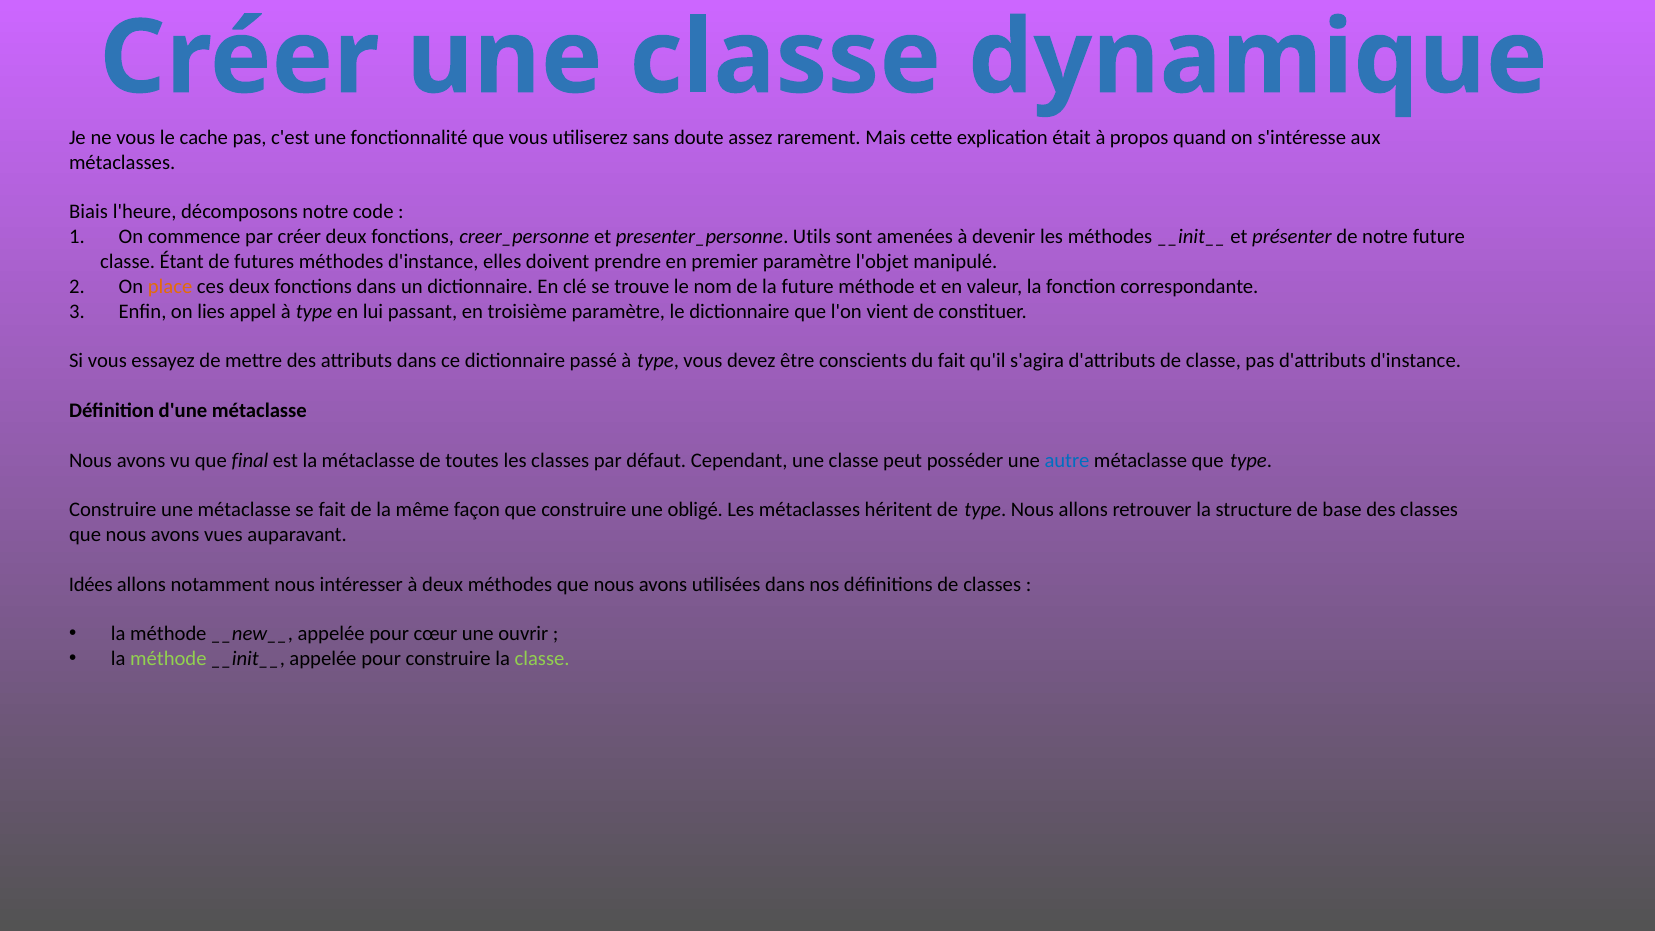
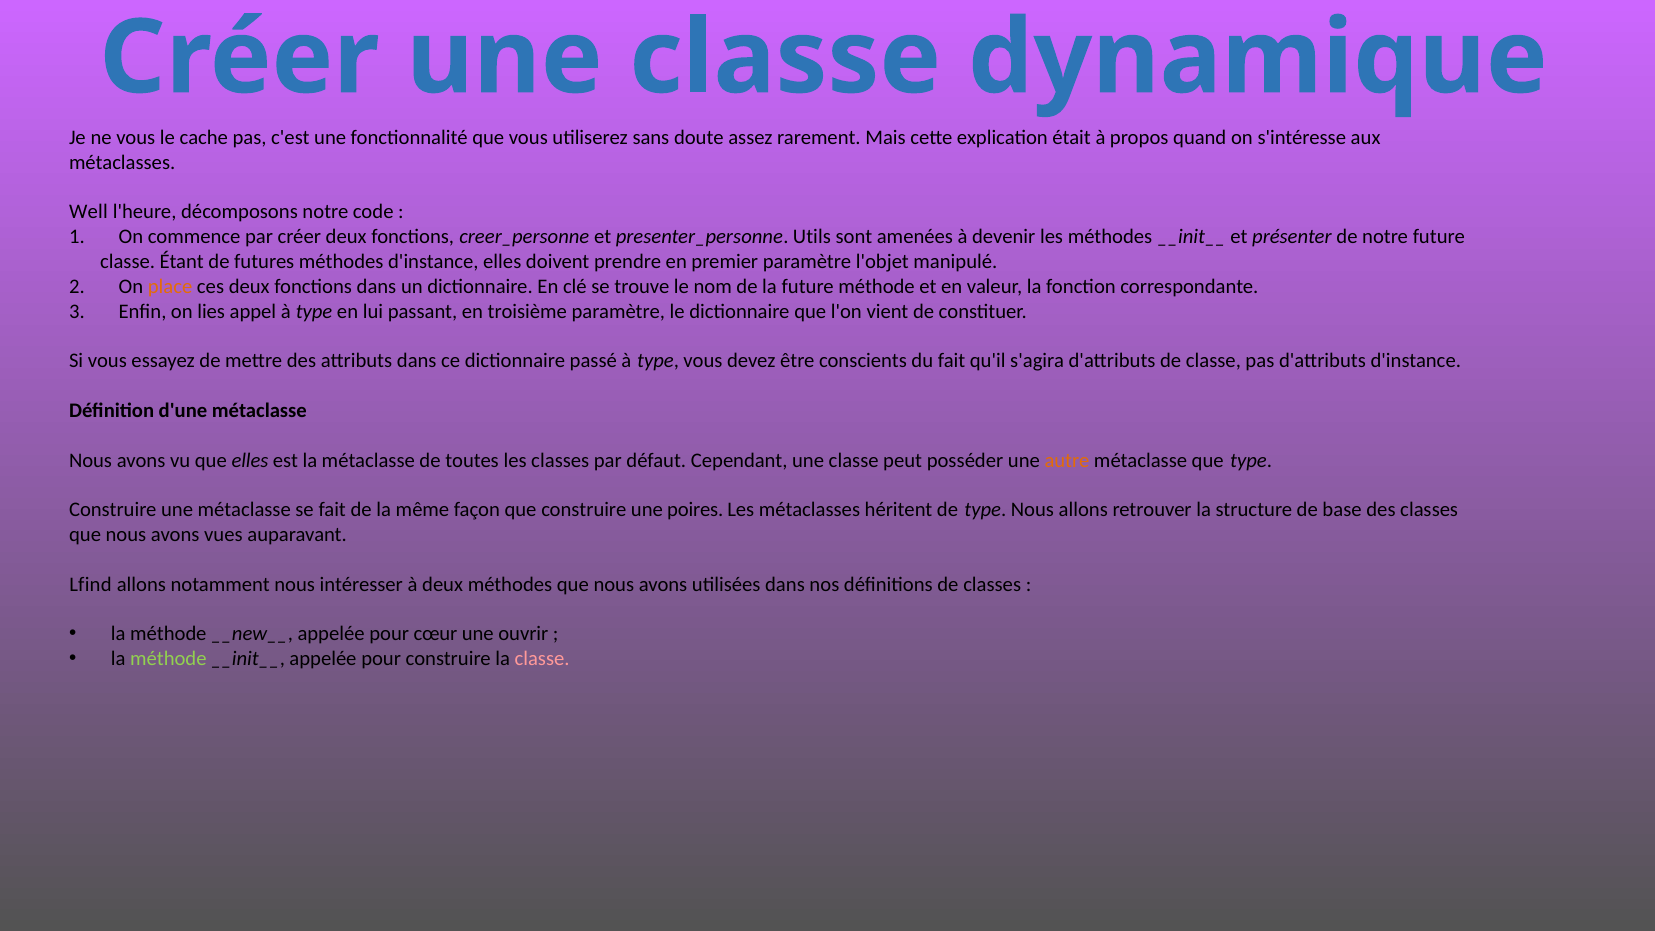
Biais: Biais -> Well (88, 212)
que final: final -> elles (250, 460)
autre colour: blue -> orange (1067, 460)
obligé: obligé -> poires (695, 510)
Idées: Idées -> Lfind (90, 584)
classe colour: light green -> pink (542, 659)
